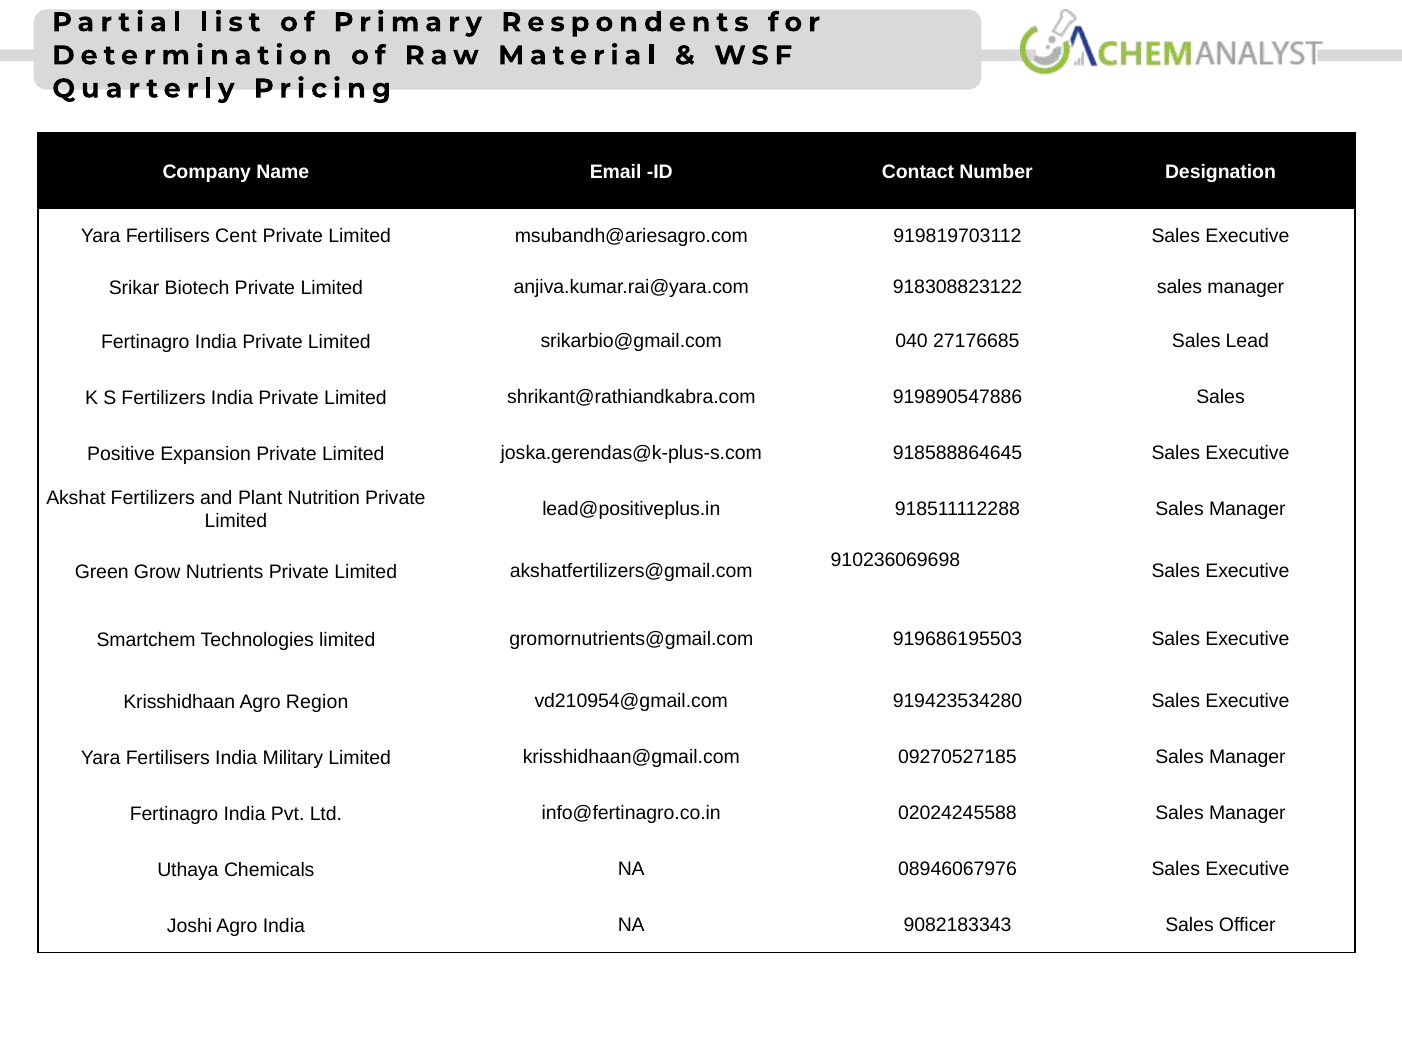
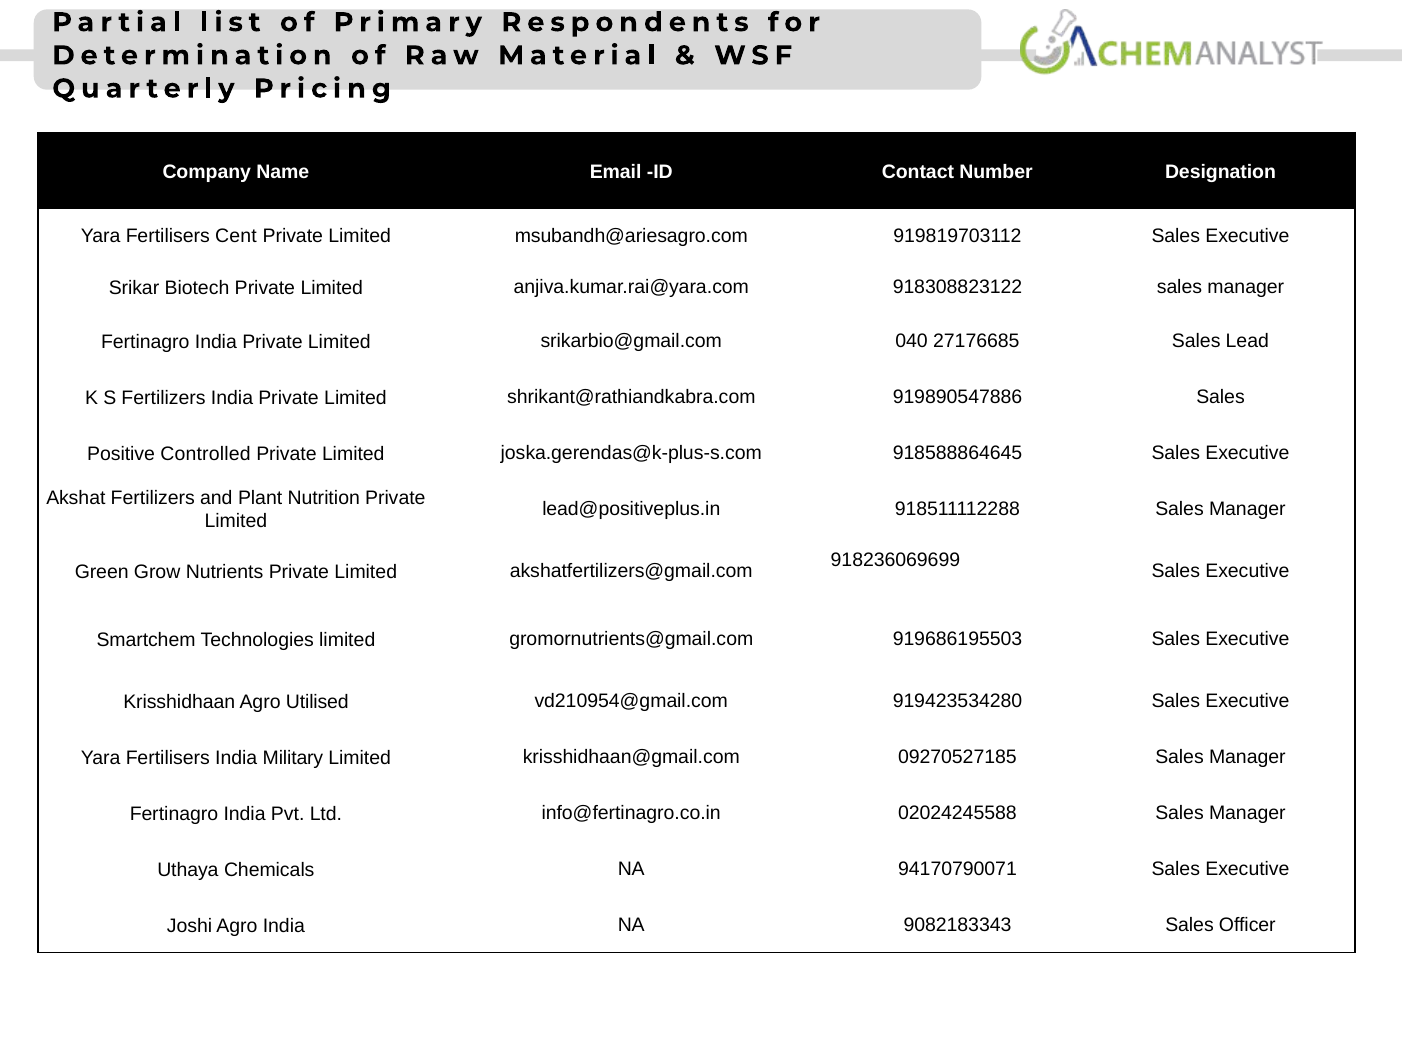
Expansion: Expansion -> Controlled (206, 454)
910236069698: 910236069698 -> 918236069699 (895, 560)
Region: Region -> Utilised (317, 702)
08946067976: 08946067976 -> 94170790071 (958, 869)
